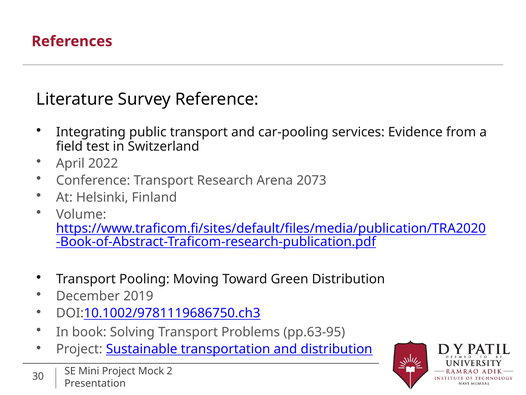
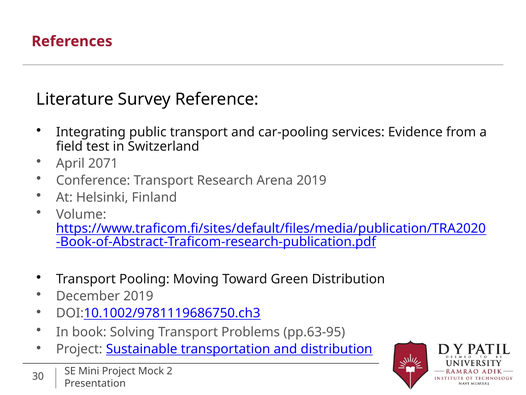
2022: 2022 -> 2071 (103, 163)
Arena 2073: 2073 -> 2019 (311, 180)
